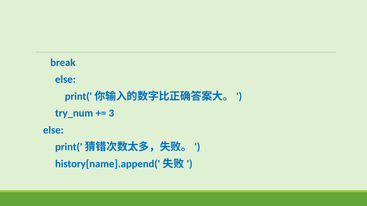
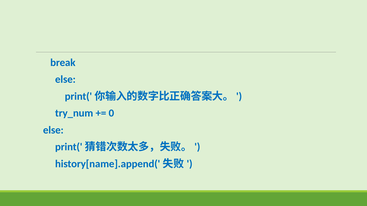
3: 3 -> 0 (111, 113)
